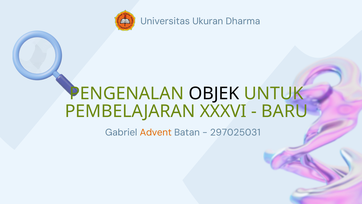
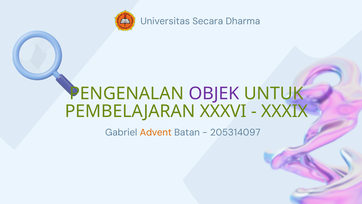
Ukuran: Ukuran -> Secara (208, 21)
OBJEK colour: black -> purple (214, 93)
BARU: BARU -> XXXIX (285, 111)
297025031: 297025031 -> 205314097 (235, 132)
